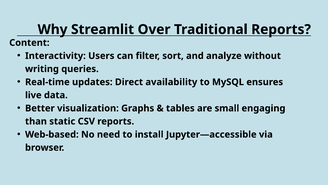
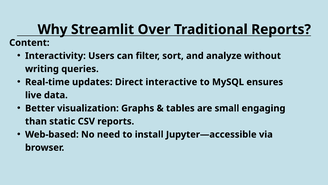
availability: availability -> interactive (171, 82)
